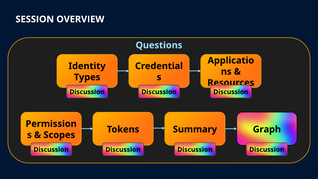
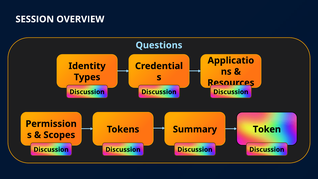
Graph: Graph -> Token (267, 129)
